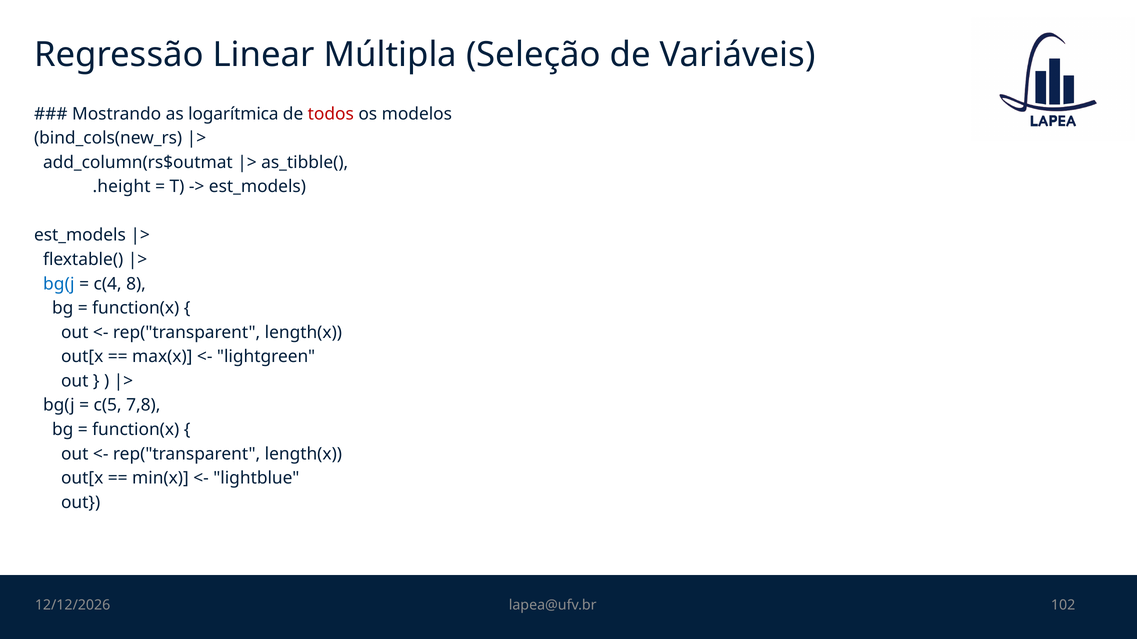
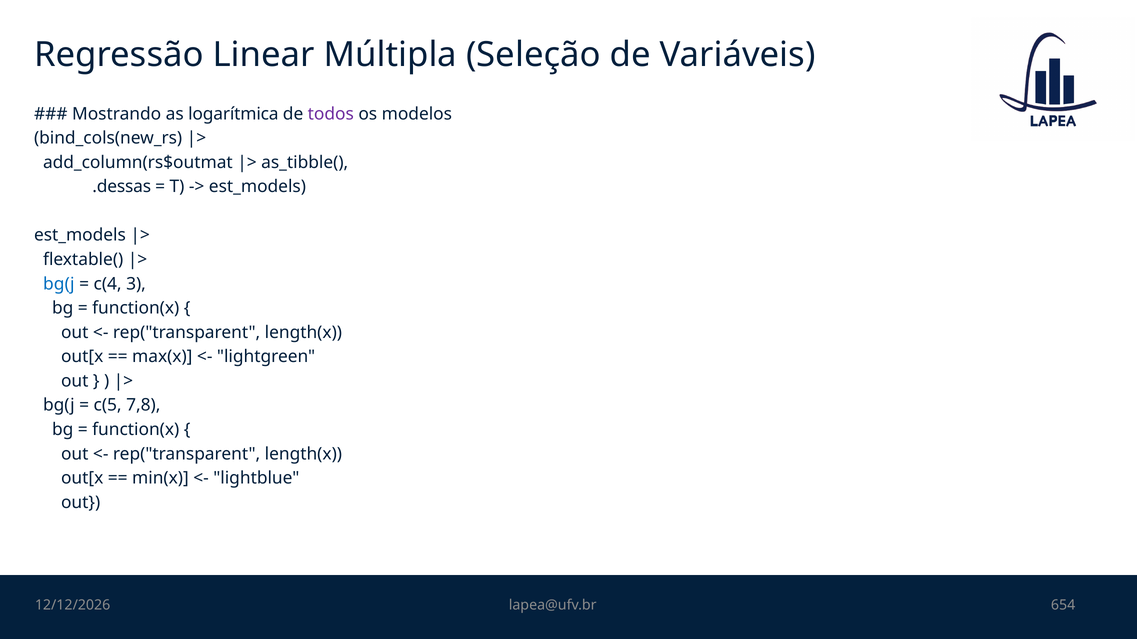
todos colour: red -> purple (331, 114)
.height: .height -> .dessas (122, 187)
8: 8 -> 3 (136, 284)
102: 102 -> 654 (1063, 606)
